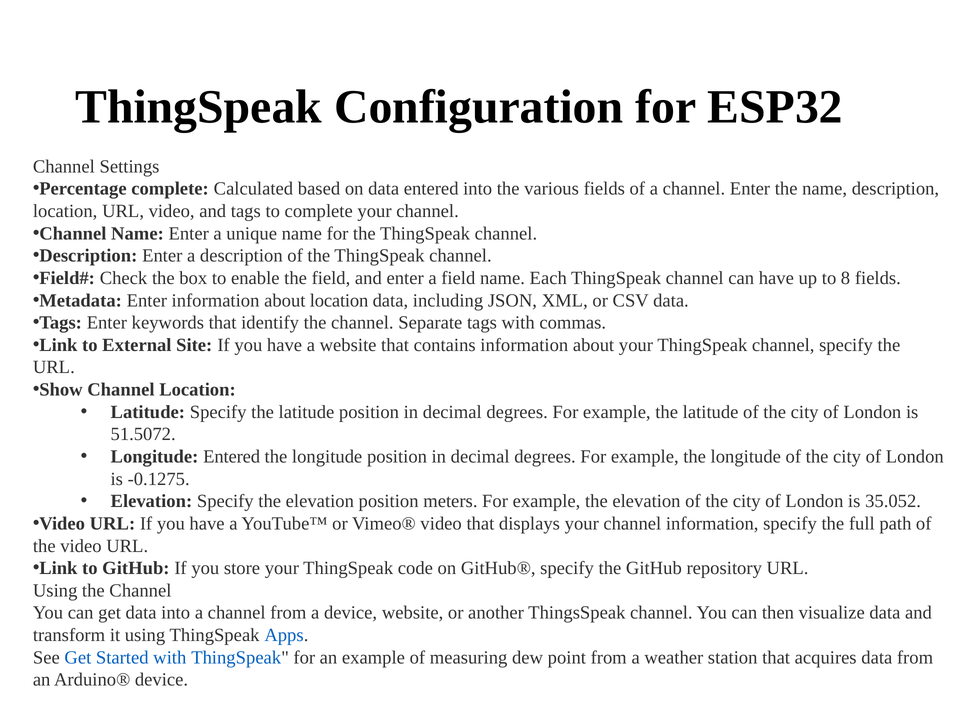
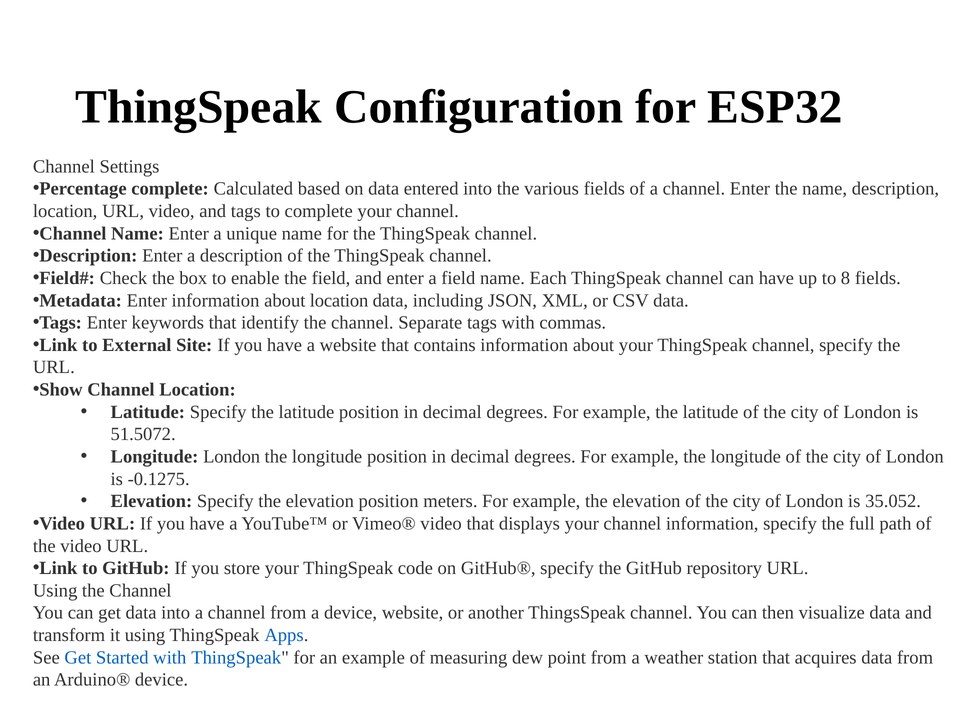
Longitude Entered: Entered -> London (232, 457)
